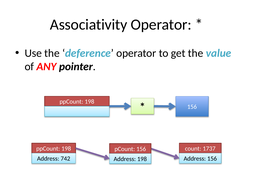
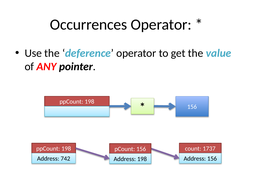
Associativity: Associativity -> Occurrences (89, 24)
